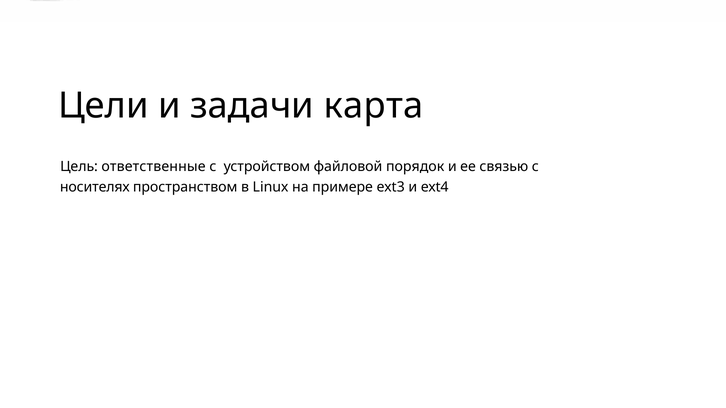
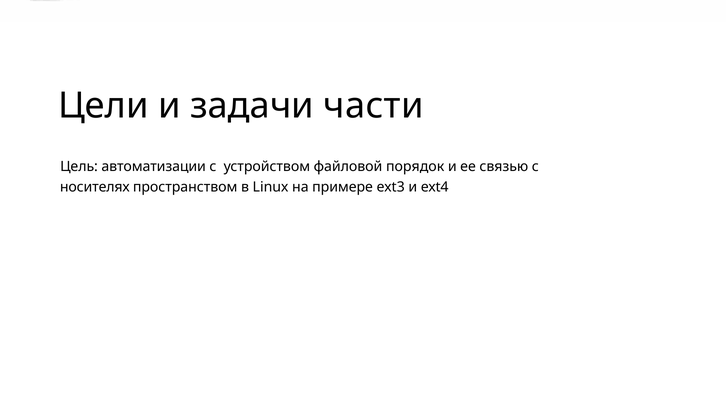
карта: карта -> части (374, 106)
ответственные: ответственные -> автоматизации (154, 167)
